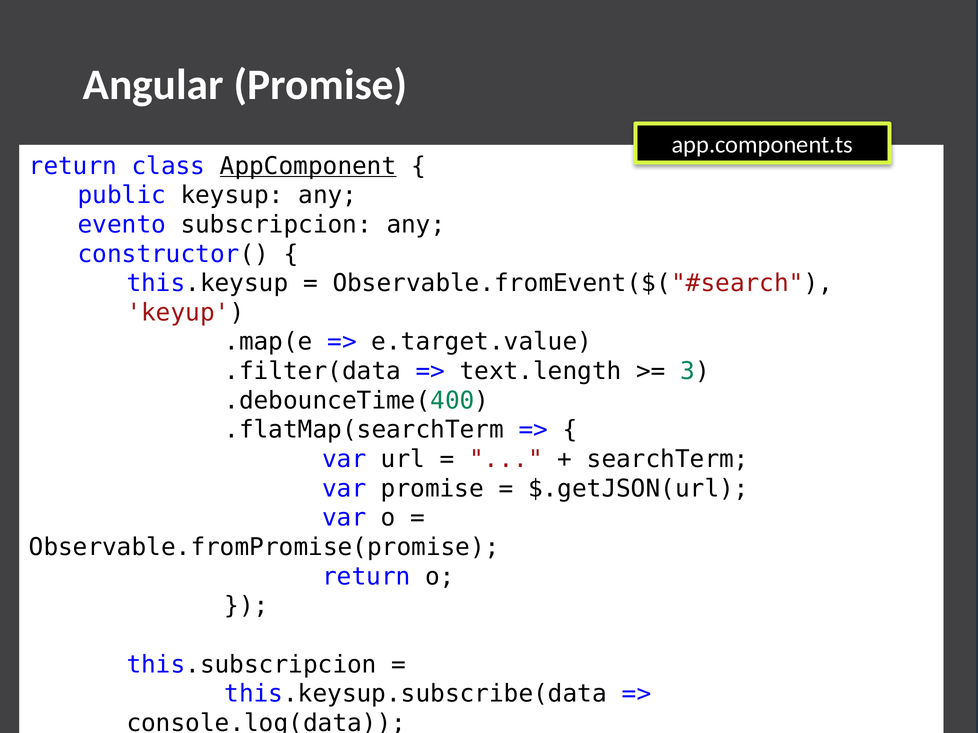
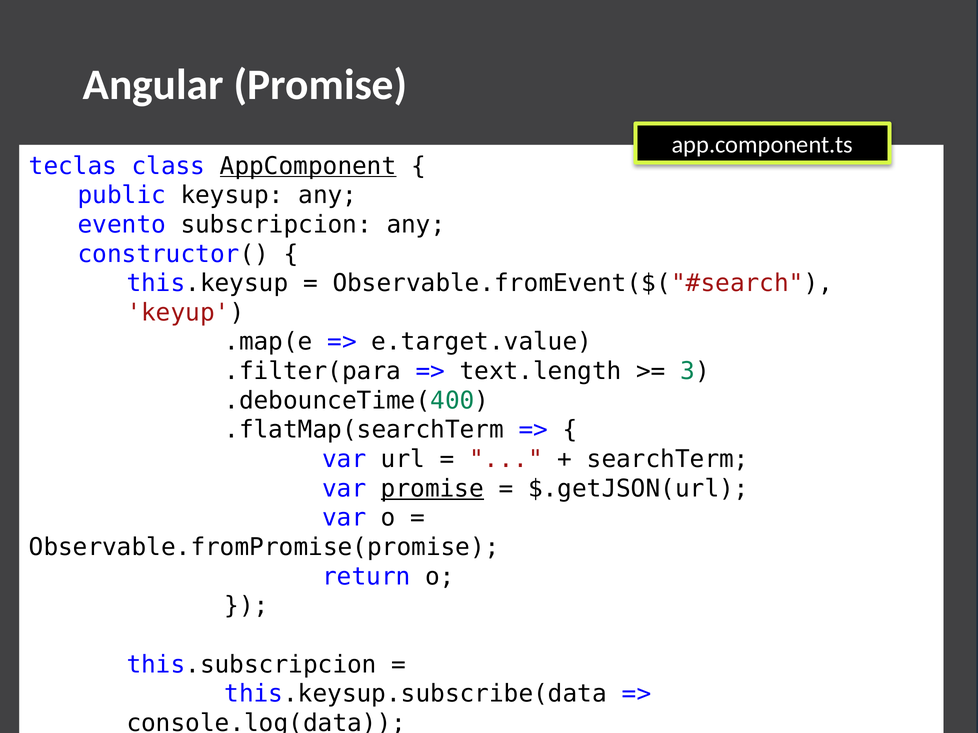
return: return -> teclas (73, 166)
.filter(data: .filter(data -> .filter(para (313, 372)
promise underline: none -> present (432, 489)
